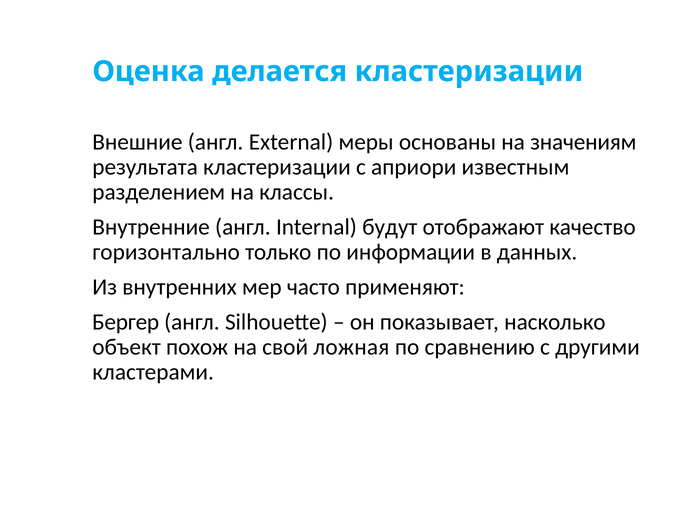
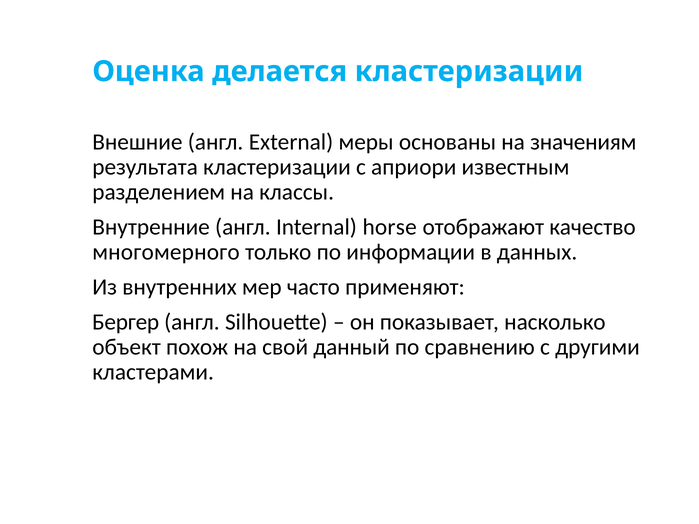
будут: будут -> horse (390, 227)
горизонтально: горизонтально -> многомерного (166, 252)
ложная: ложная -> данный (352, 347)
